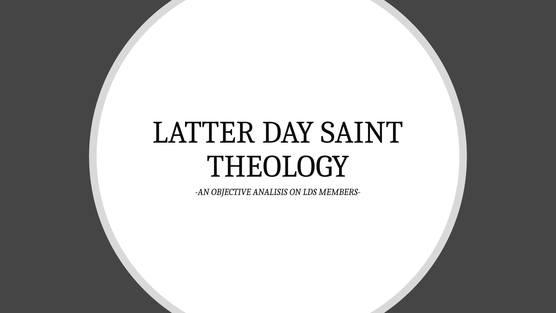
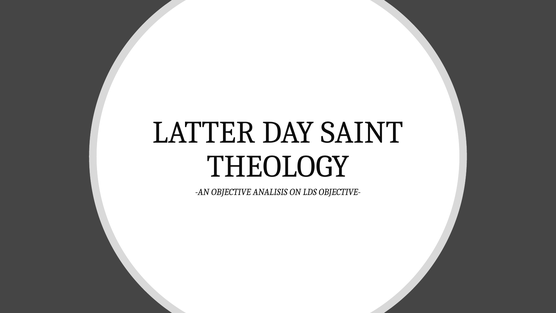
MEMBERS-: MEMBERS- -> OBJECTIVE- (340, 192)
